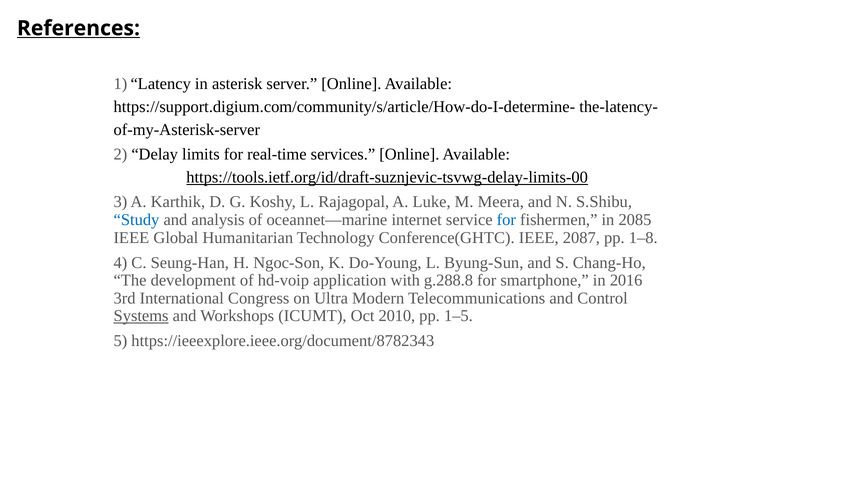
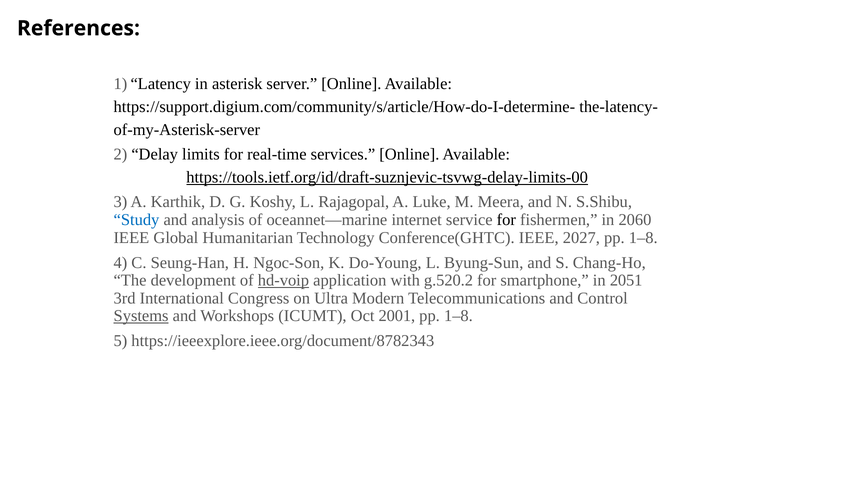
References underline: present -> none (78, 28)
for colour: blue -> black (506, 220)
2085: 2085 -> 2060 (635, 220)
2087: 2087 -> 2027 (581, 237)
hd-voip underline: none -> present (283, 280)
g.288.8: g.288.8 -> g.520.2 (448, 280)
2016: 2016 -> 2051 (626, 280)
2010: 2010 -> 2001 (397, 316)
1–5: 1–5 -> 1–8 (458, 316)
